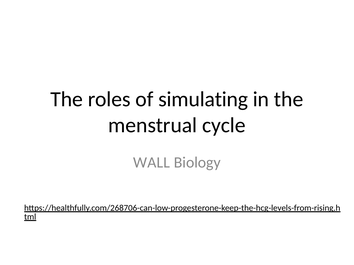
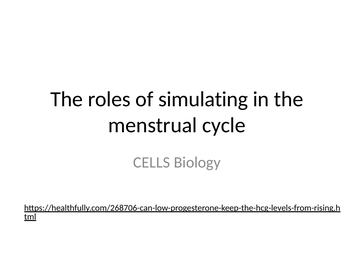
WALL: WALL -> CELLS (152, 163)
